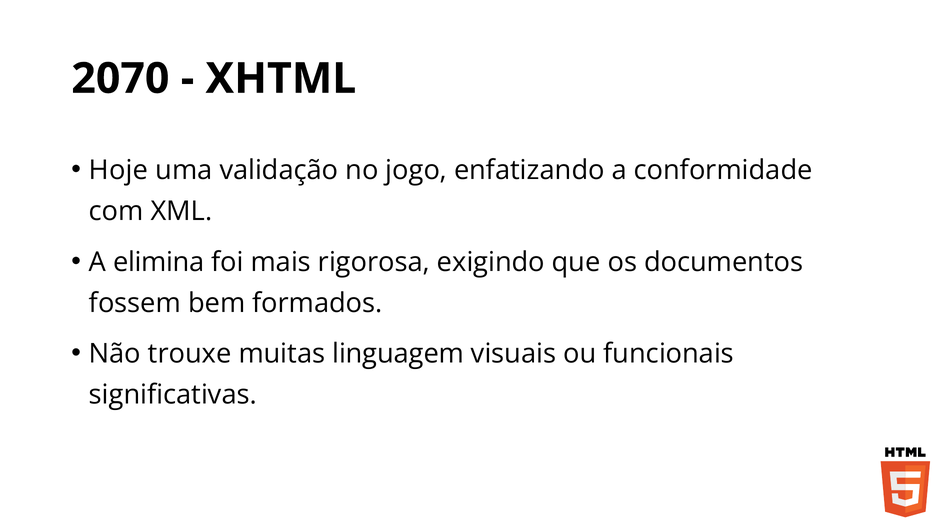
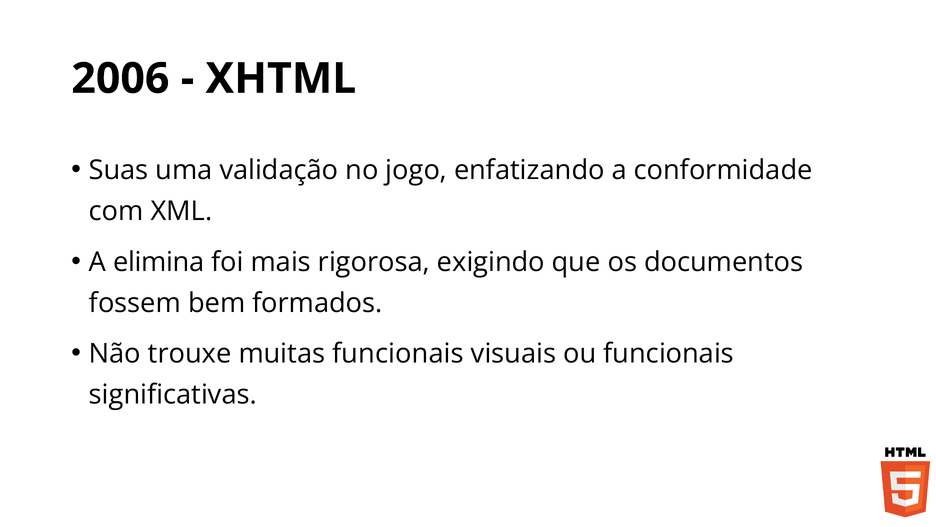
2070: 2070 -> 2006 (120, 79)
Hoje: Hoje -> Suas (119, 170)
muitas linguagem: linguagem -> funcionais (398, 353)
